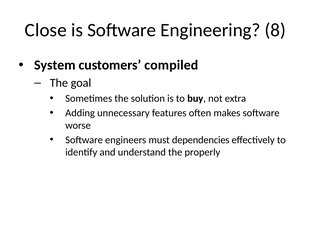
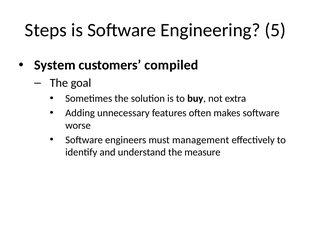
Close: Close -> Steps (46, 30)
8: 8 -> 5 (275, 30)
dependencies: dependencies -> management (201, 140)
properly: properly -> measure (202, 152)
